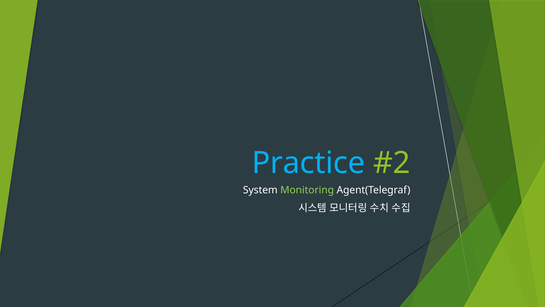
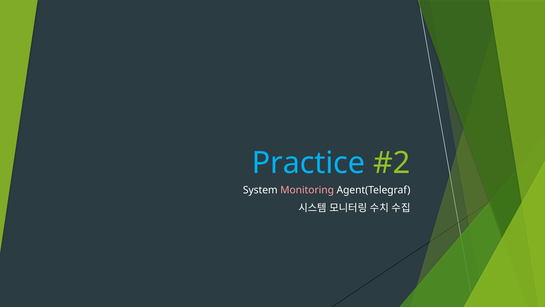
Monitoring colour: light green -> pink (307, 190)
